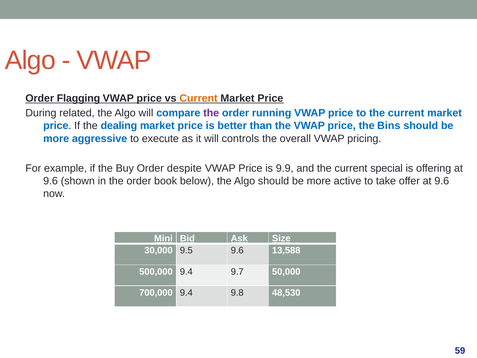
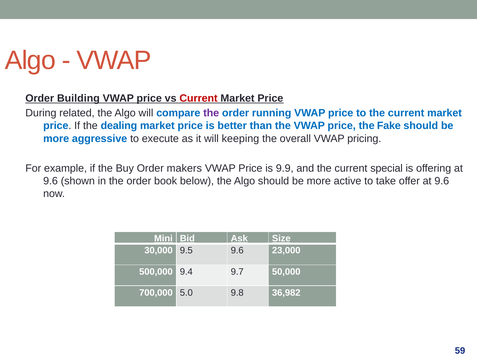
Flagging: Flagging -> Building (78, 98)
Current colour: orange -> red (199, 98)
Bins: Bins -> Fake (389, 126)
controls: controls -> keeping (240, 138)
despite: despite -> makers (184, 168)
13,588: 13,588 -> 23,000 (286, 250)
700,000 9.4: 9.4 -> 5.0 (186, 292)
48,530: 48,530 -> 36,982 (286, 292)
